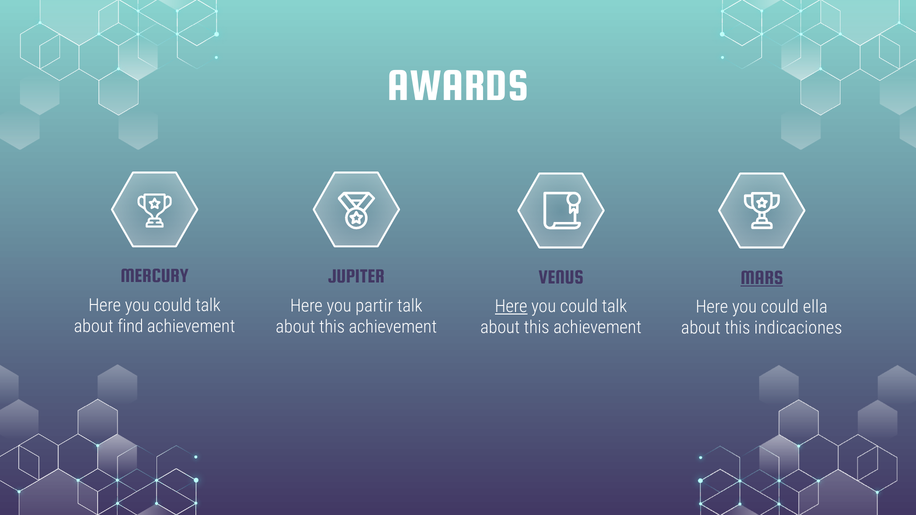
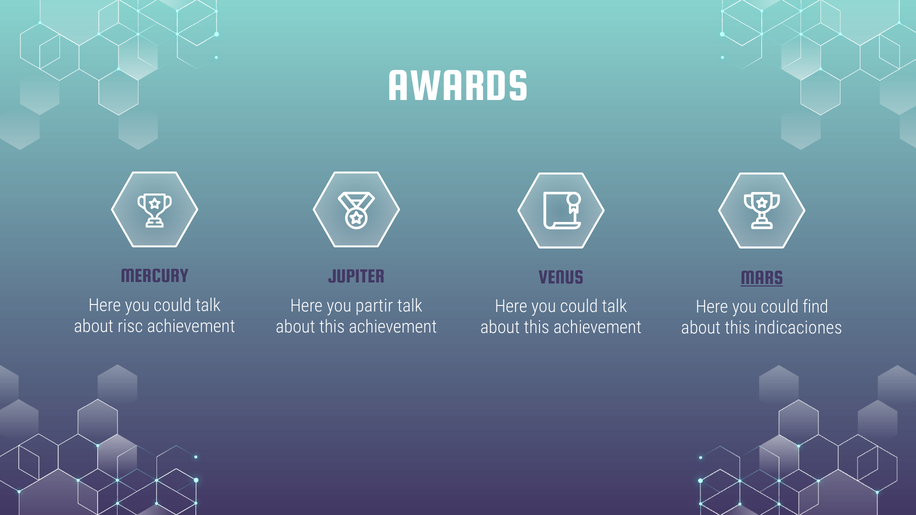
Here underline: present -> none (511, 306)
ella: ella -> find (815, 307)
find: find -> risc (130, 327)
